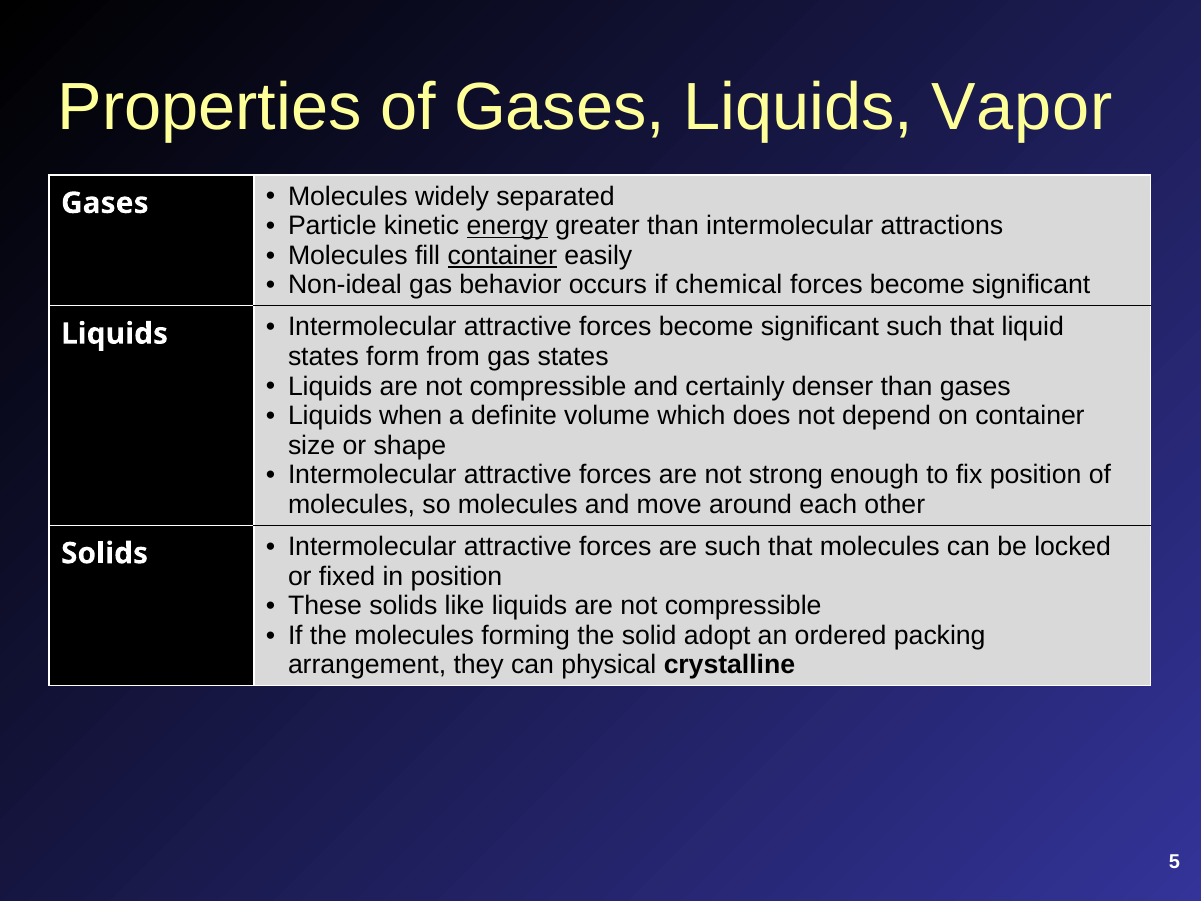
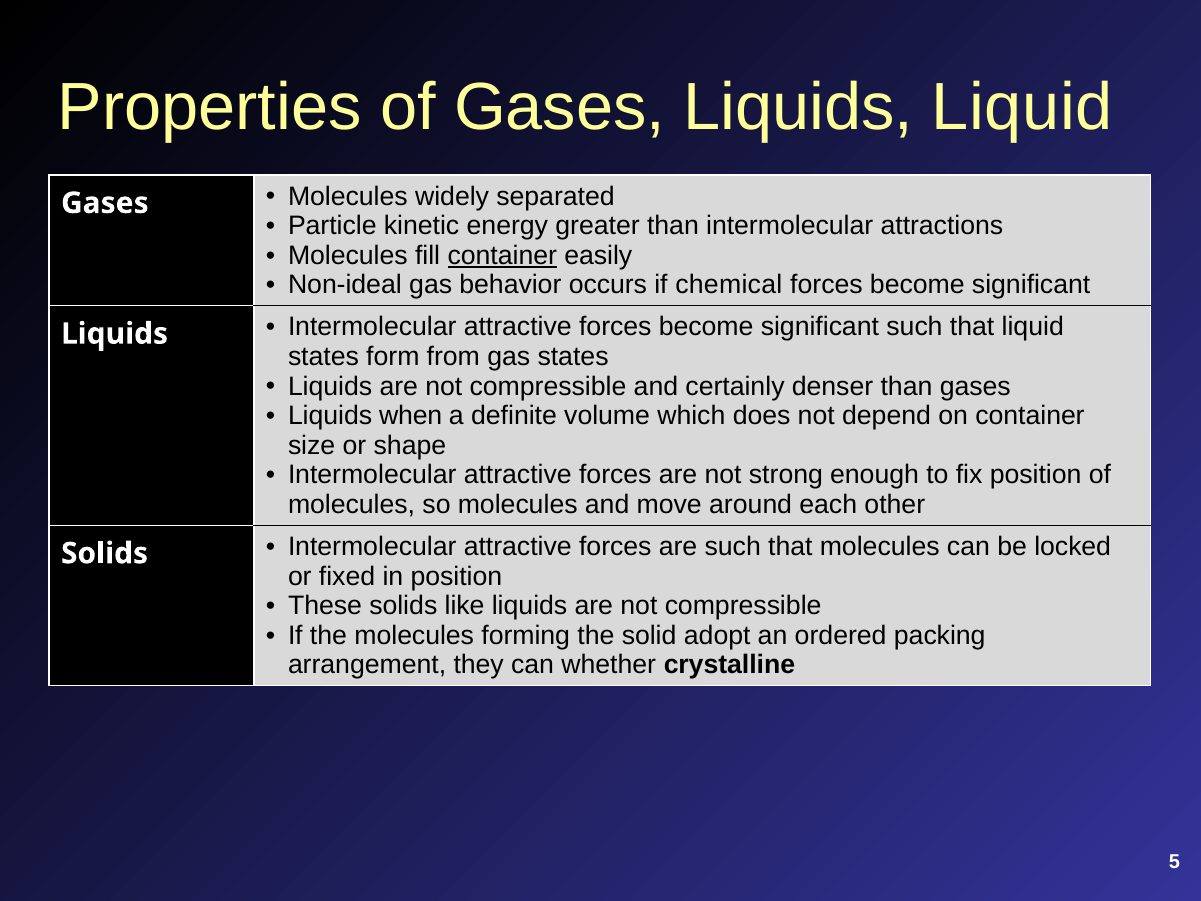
Liquids Vapor: Vapor -> Liquid (1022, 107)
energy underline: present -> none (507, 226)
physical: physical -> whether (609, 665)
